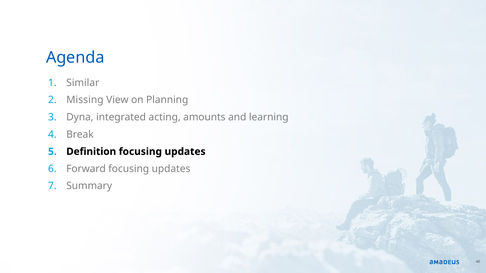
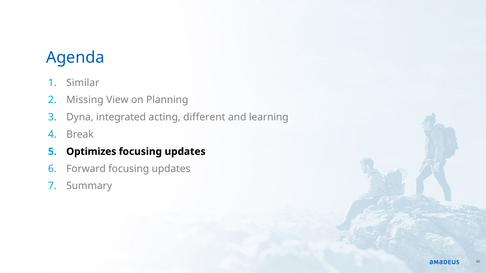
amounts: amounts -> different (204, 117)
Definition: Definition -> Optimizes (91, 152)
